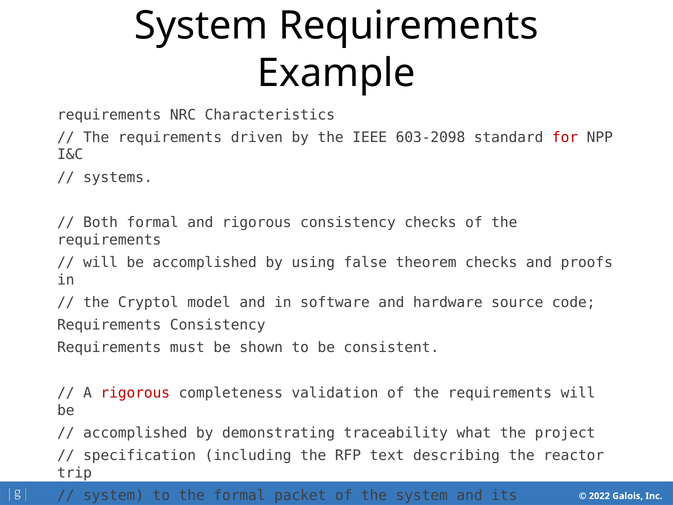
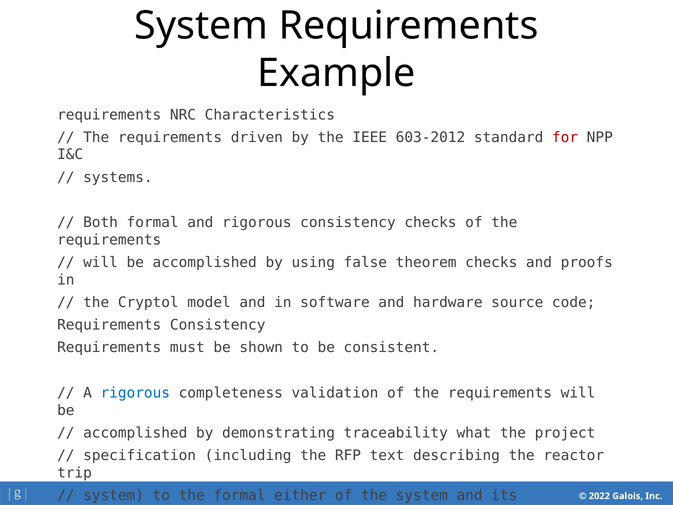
603-2098: 603-2098 -> 603-2012 (430, 137)
rigorous colour: red -> blue (135, 393)
packet: packet -> either (300, 495)
